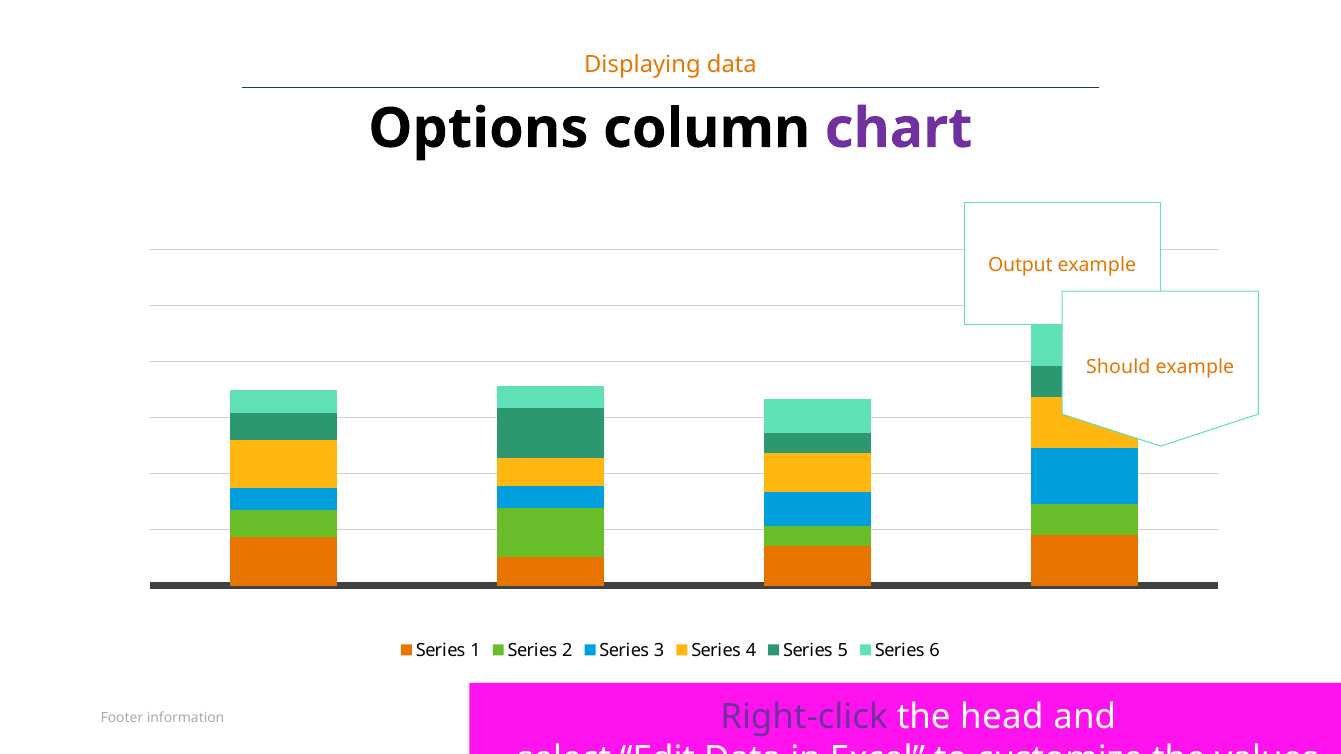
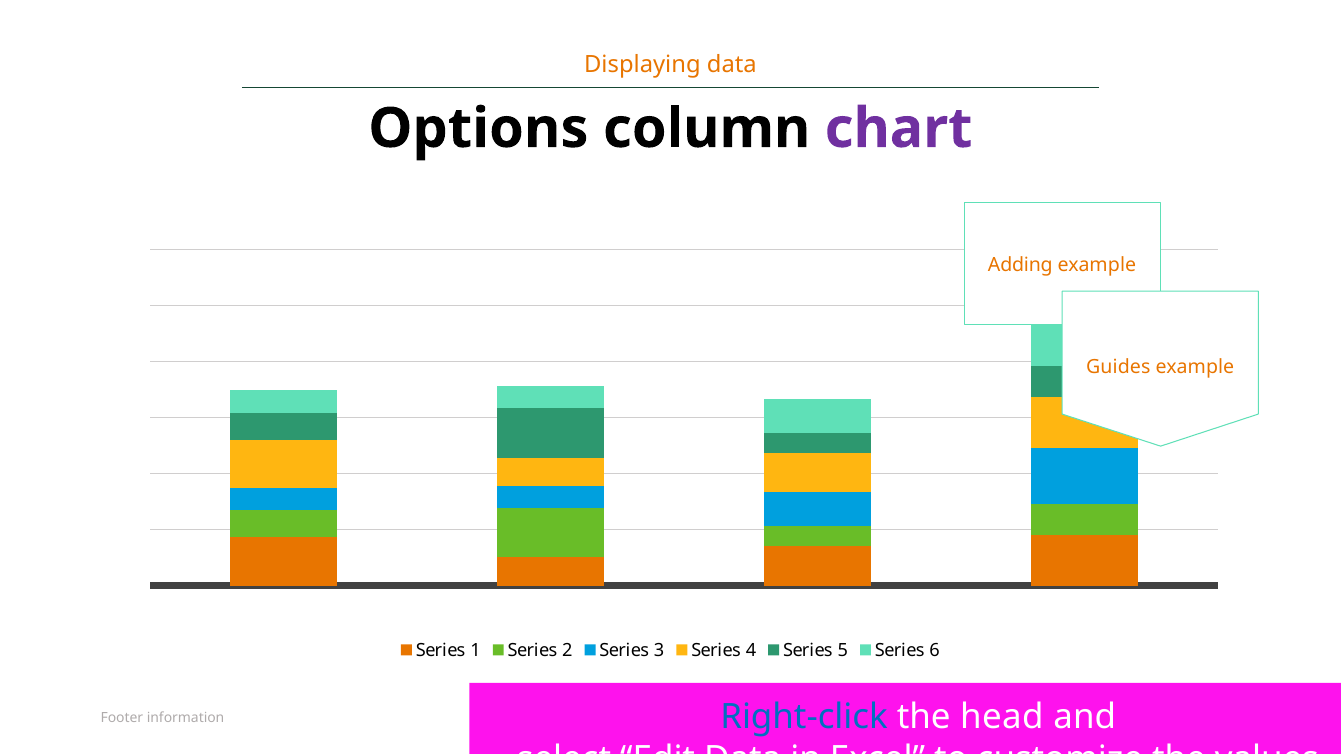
Output: Output -> Adding (1020, 265)
Should: Should -> Guides (1118, 368)
Right-click colour: purple -> blue (804, 718)
